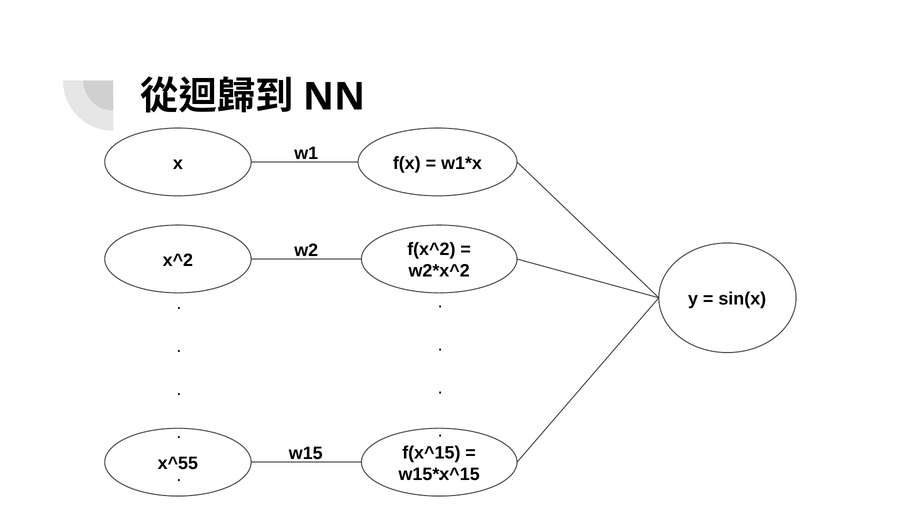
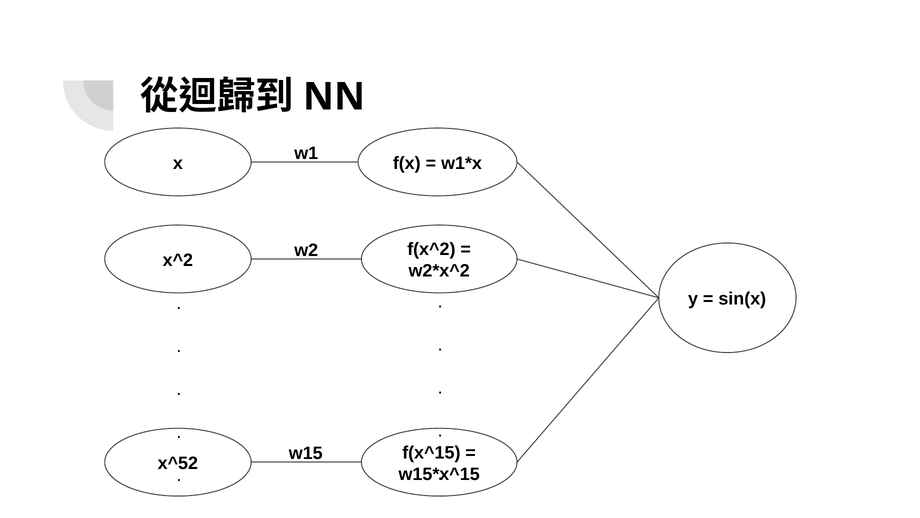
x^55: x^55 -> x^52 (178, 463)
